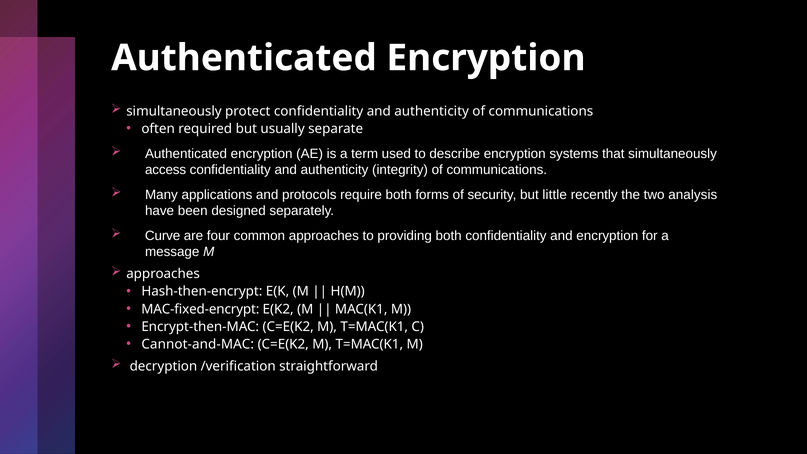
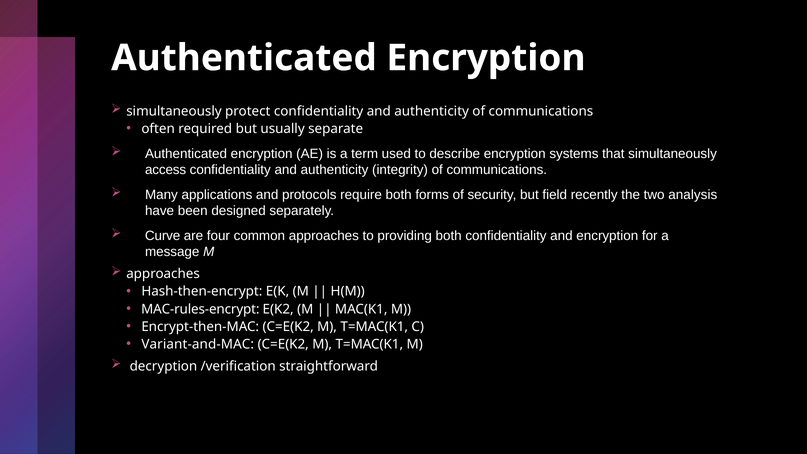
little: little -> field (555, 195)
MAC-fixed-encrypt: MAC-fixed-encrypt -> MAC-rules-encrypt (200, 309)
Cannot-and-MAC: Cannot-and-MAC -> Variant-and-MAC (198, 344)
